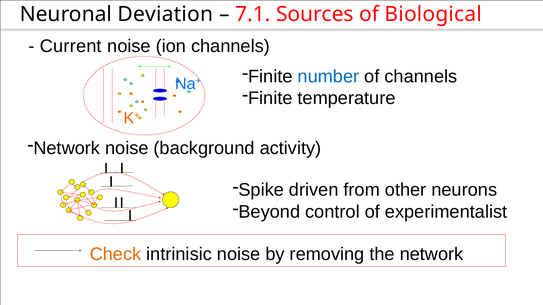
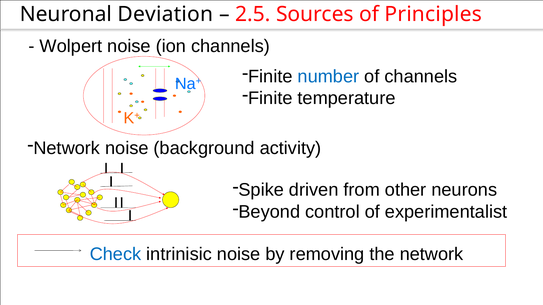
7.1: 7.1 -> 2.5 (253, 14)
Biological: Biological -> Principles (433, 14)
Current: Current -> Wolpert (71, 46)
Check colour: orange -> blue (115, 255)
